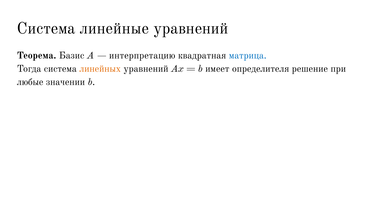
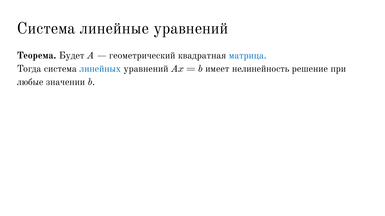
Базис: Базис -> Будет (72, 56)
интерпретацию: интерпретацию -> геометрический (142, 56)
линейных colour: orange -> blue (100, 69)
определителя: определителя -> нелинейность (261, 69)
